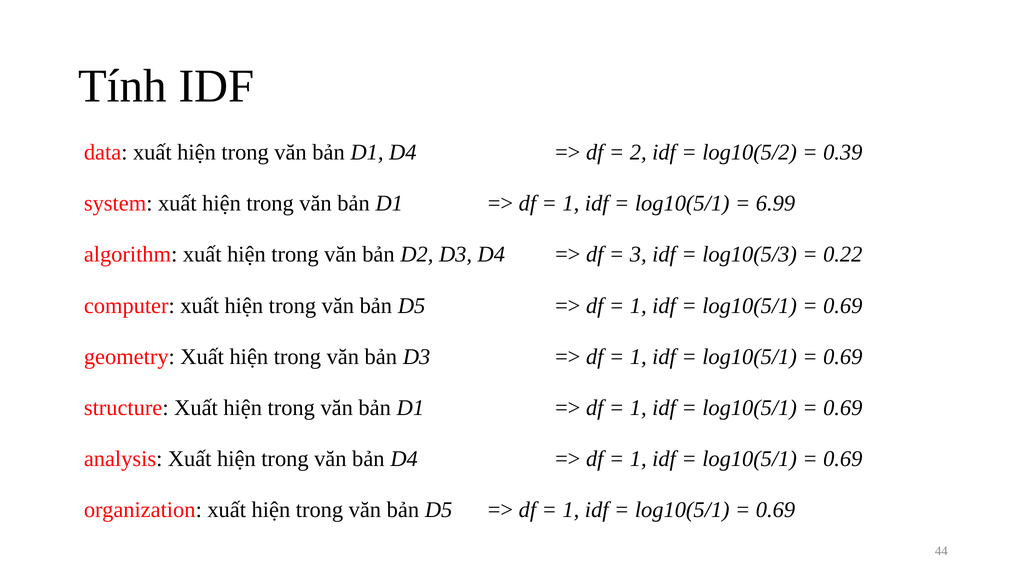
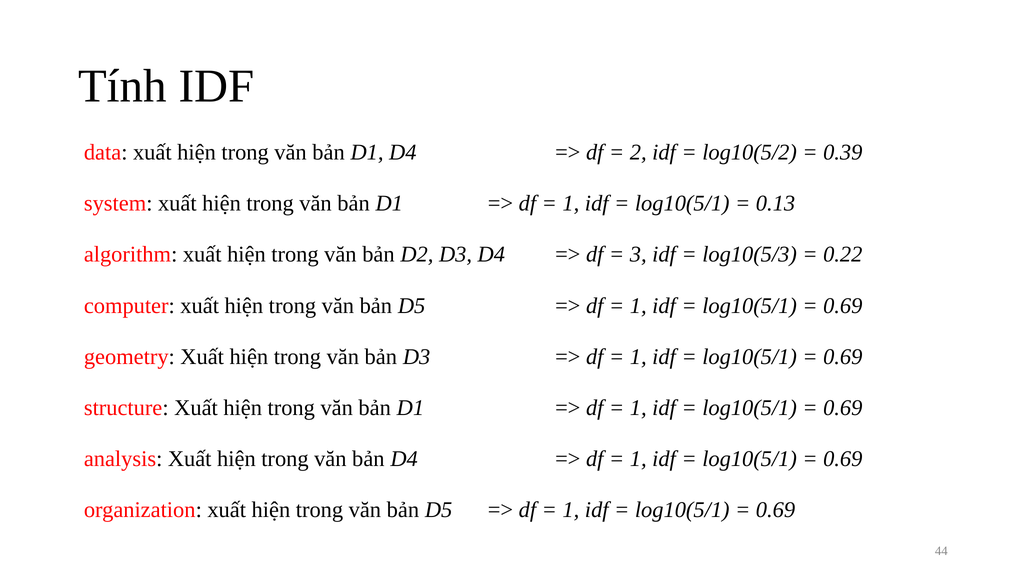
6.99: 6.99 -> 0.13 (776, 204)
